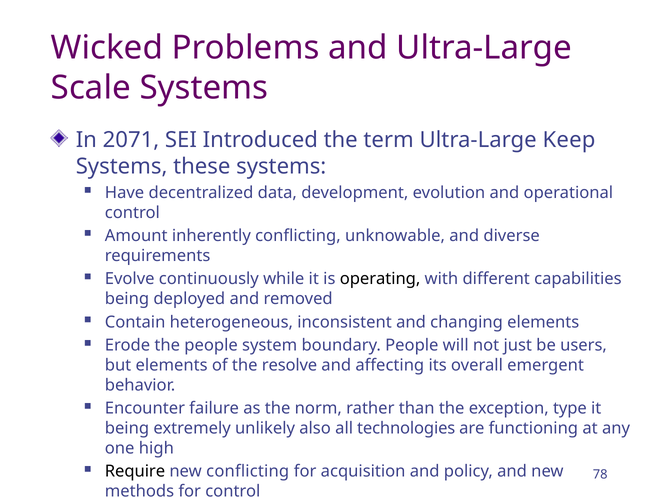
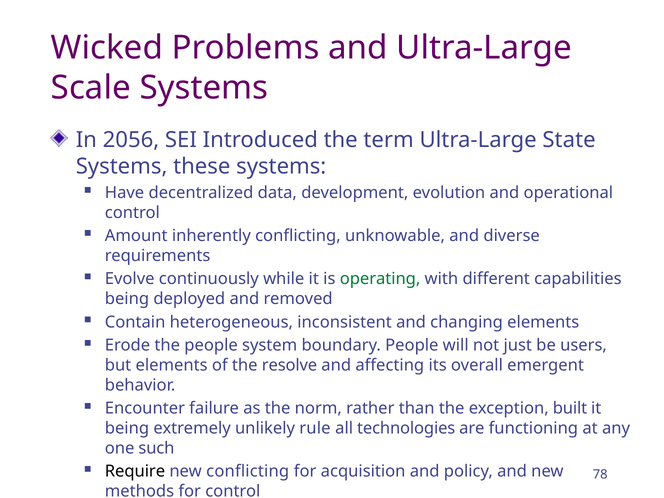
2071: 2071 -> 2056 (131, 140)
Keep: Keep -> State (569, 140)
operating colour: black -> green (380, 279)
type: type -> built (570, 408)
also: also -> rule (315, 428)
high: high -> such (156, 448)
